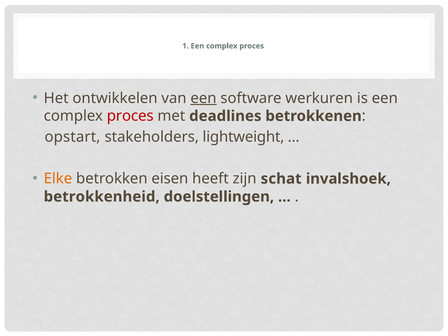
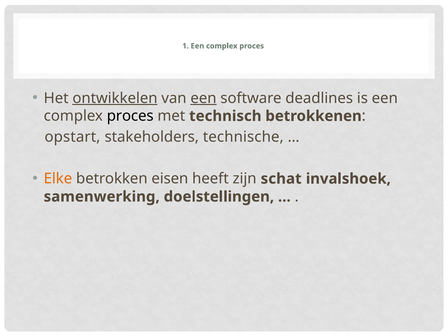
ontwikkelen underline: none -> present (115, 98)
werkuren: werkuren -> deadlines (319, 98)
proces colour: red -> black (130, 116)
deadlines: deadlines -> technisch (225, 116)
lightweight: lightweight -> technische (243, 137)
betrokkenheid: betrokkenheid -> samenwerking (102, 197)
